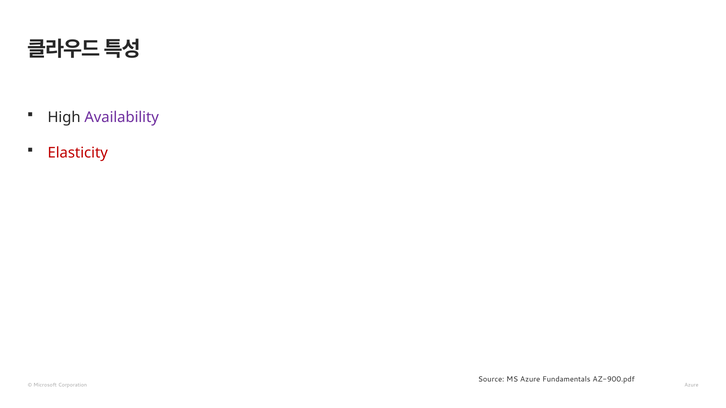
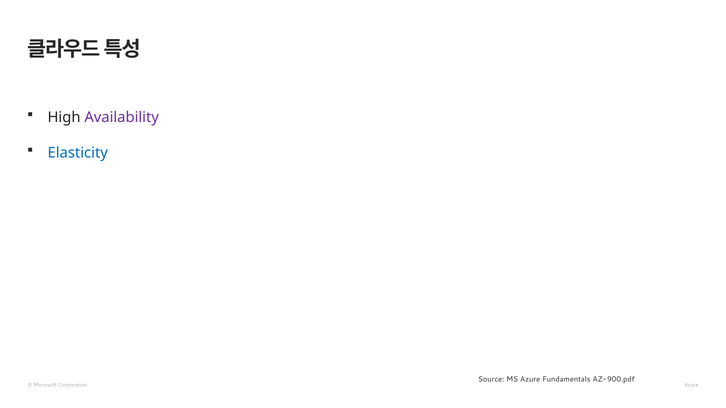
Elasticity colour: red -> blue (78, 153)
